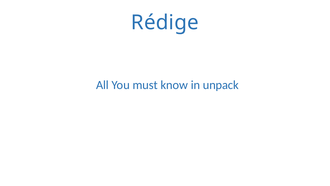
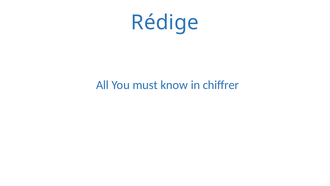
unpack: unpack -> chiffrer (221, 85)
